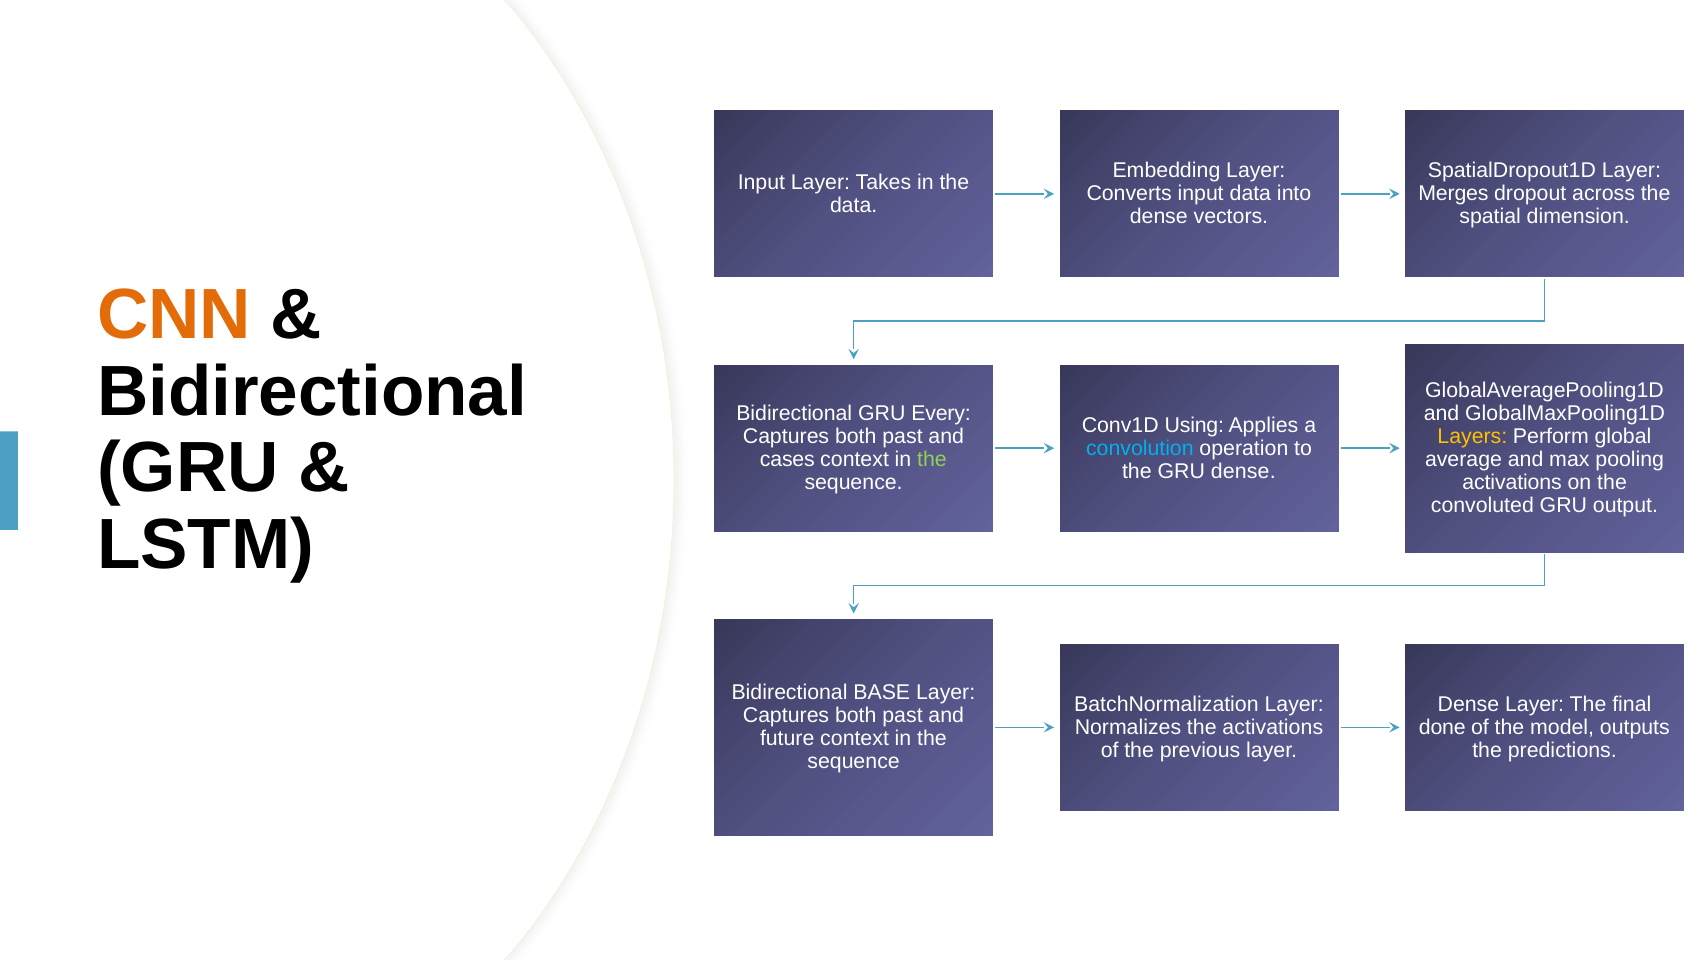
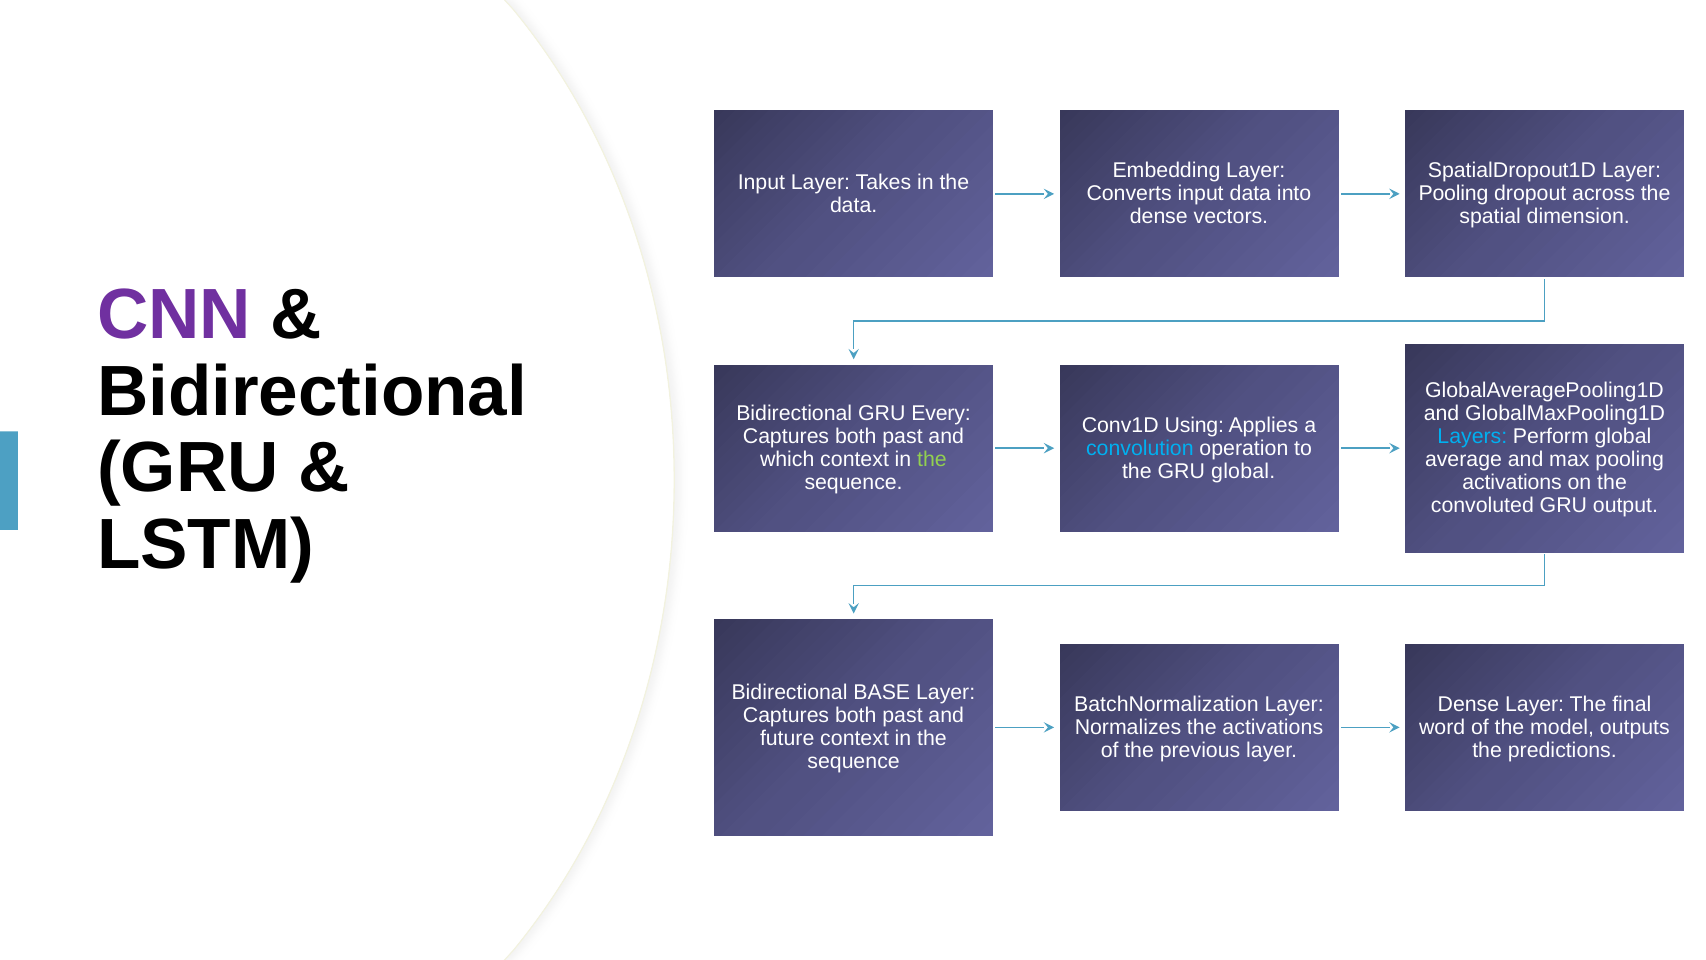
Merges: Merges -> Pooling (1453, 194)
CNN colour: orange -> purple (174, 315)
Layers colour: yellow -> light blue (1472, 436)
cases: cases -> which (787, 459)
GRU dense: dense -> global (1243, 471)
done: done -> word (1442, 727)
